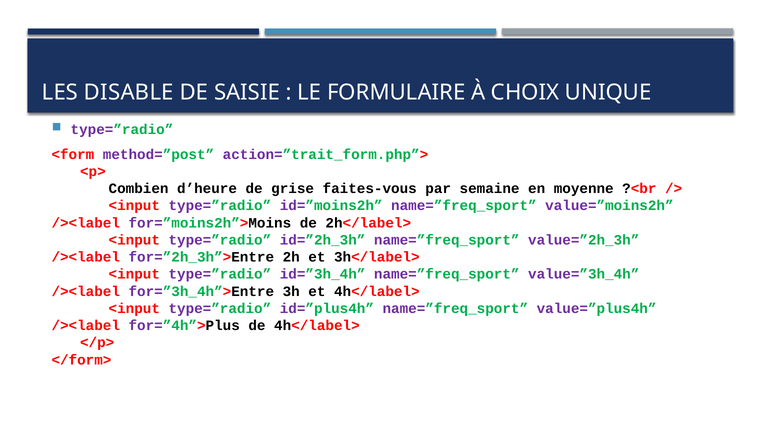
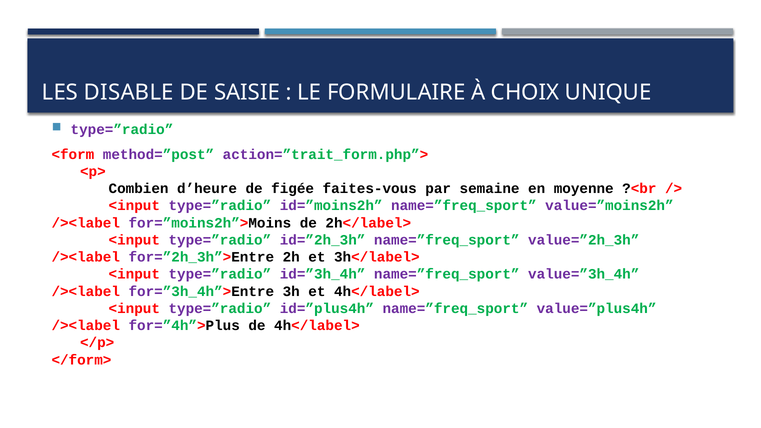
grise: grise -> figée (293, 189)
